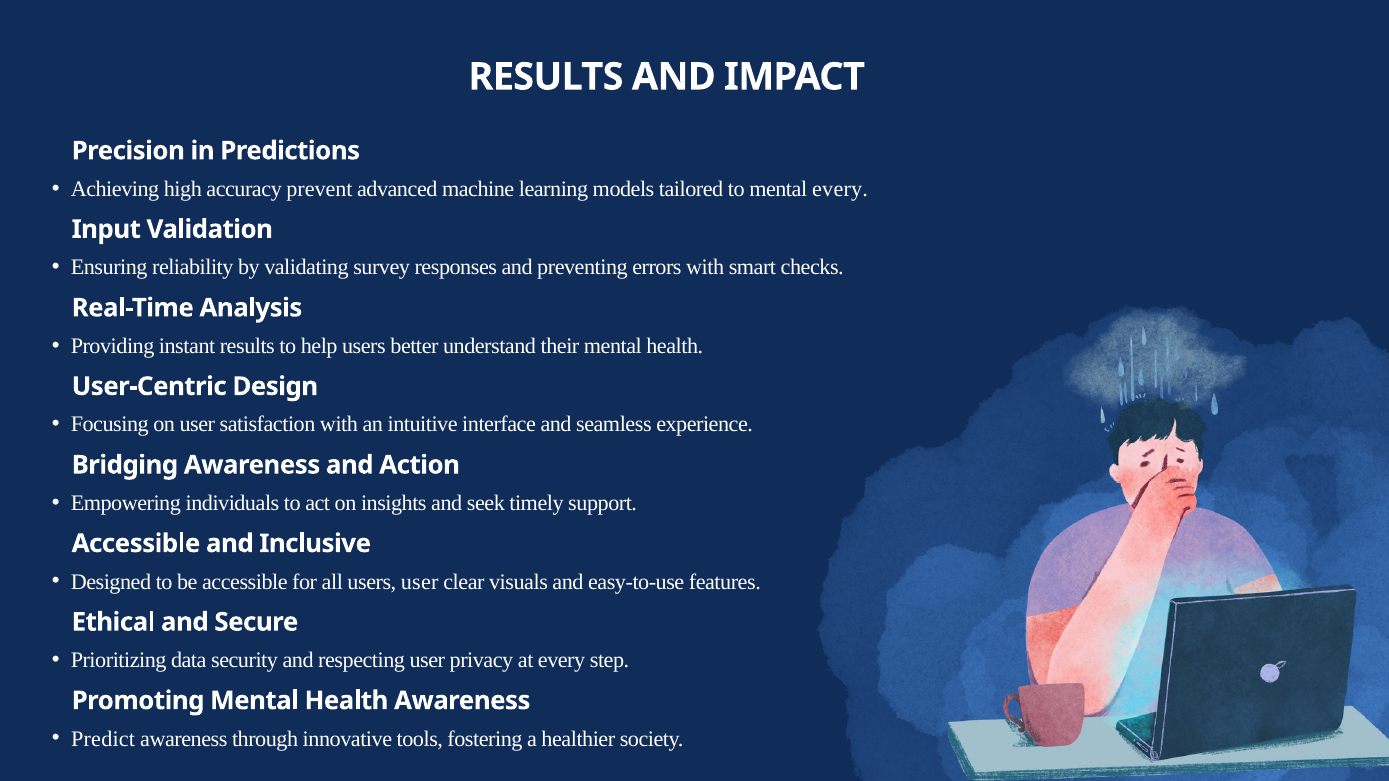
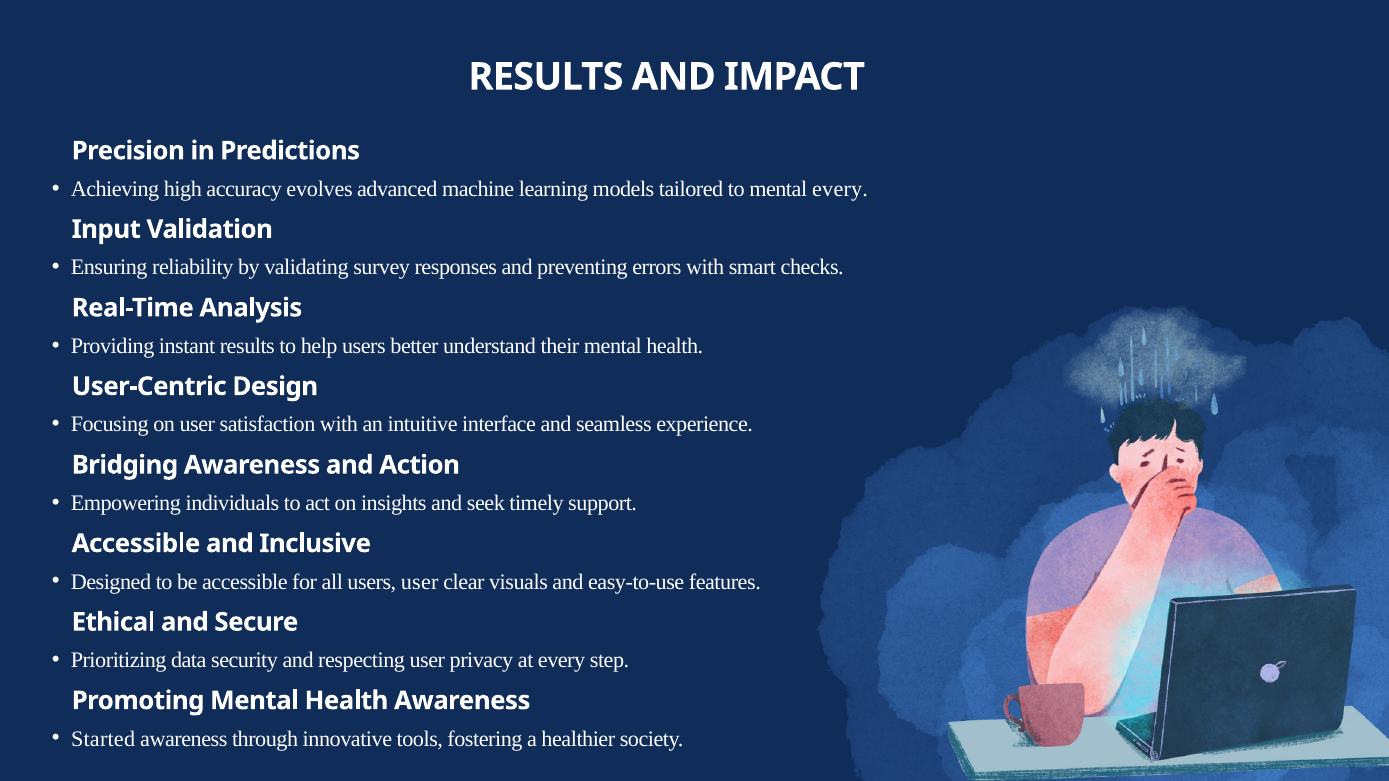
prevent: prevent -> evolves (320, 189)
Predict: Predict -> Started (103, 739)
